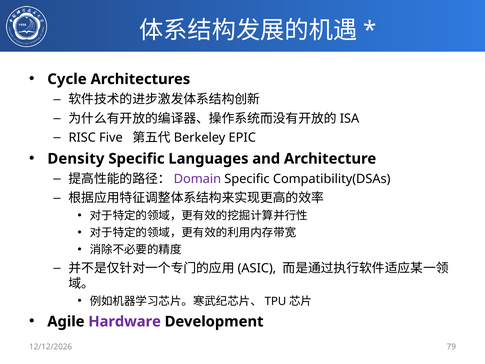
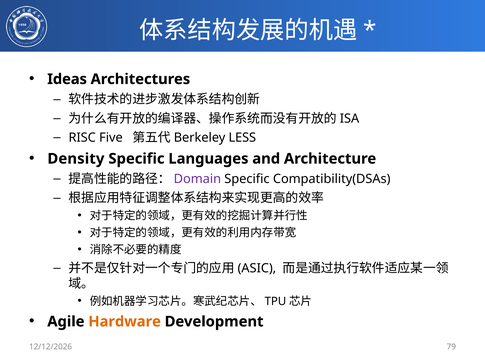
Cycle: Cycle -> Ideas (67, 79)
EPIC: EPIC -> LESS (242, 138)
Hardware colour: purple -> orange (125, 321)
